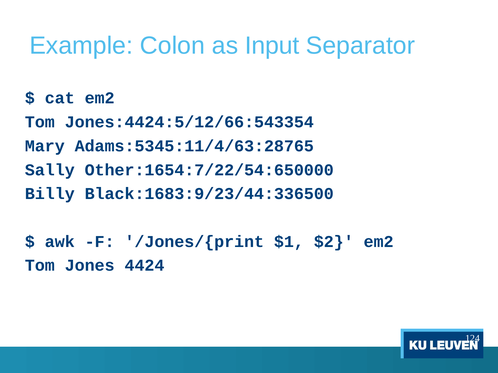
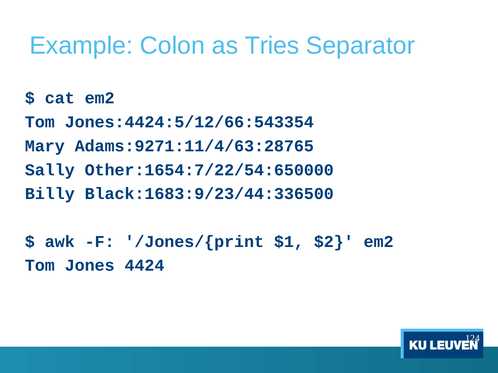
Input: Input -> Tries (272, 46)
Adams:5345:11/4/63:28765: Adams:5345:11/4/63:28765 -> Adams:9271:11/4/63:28765 (194, 146)
